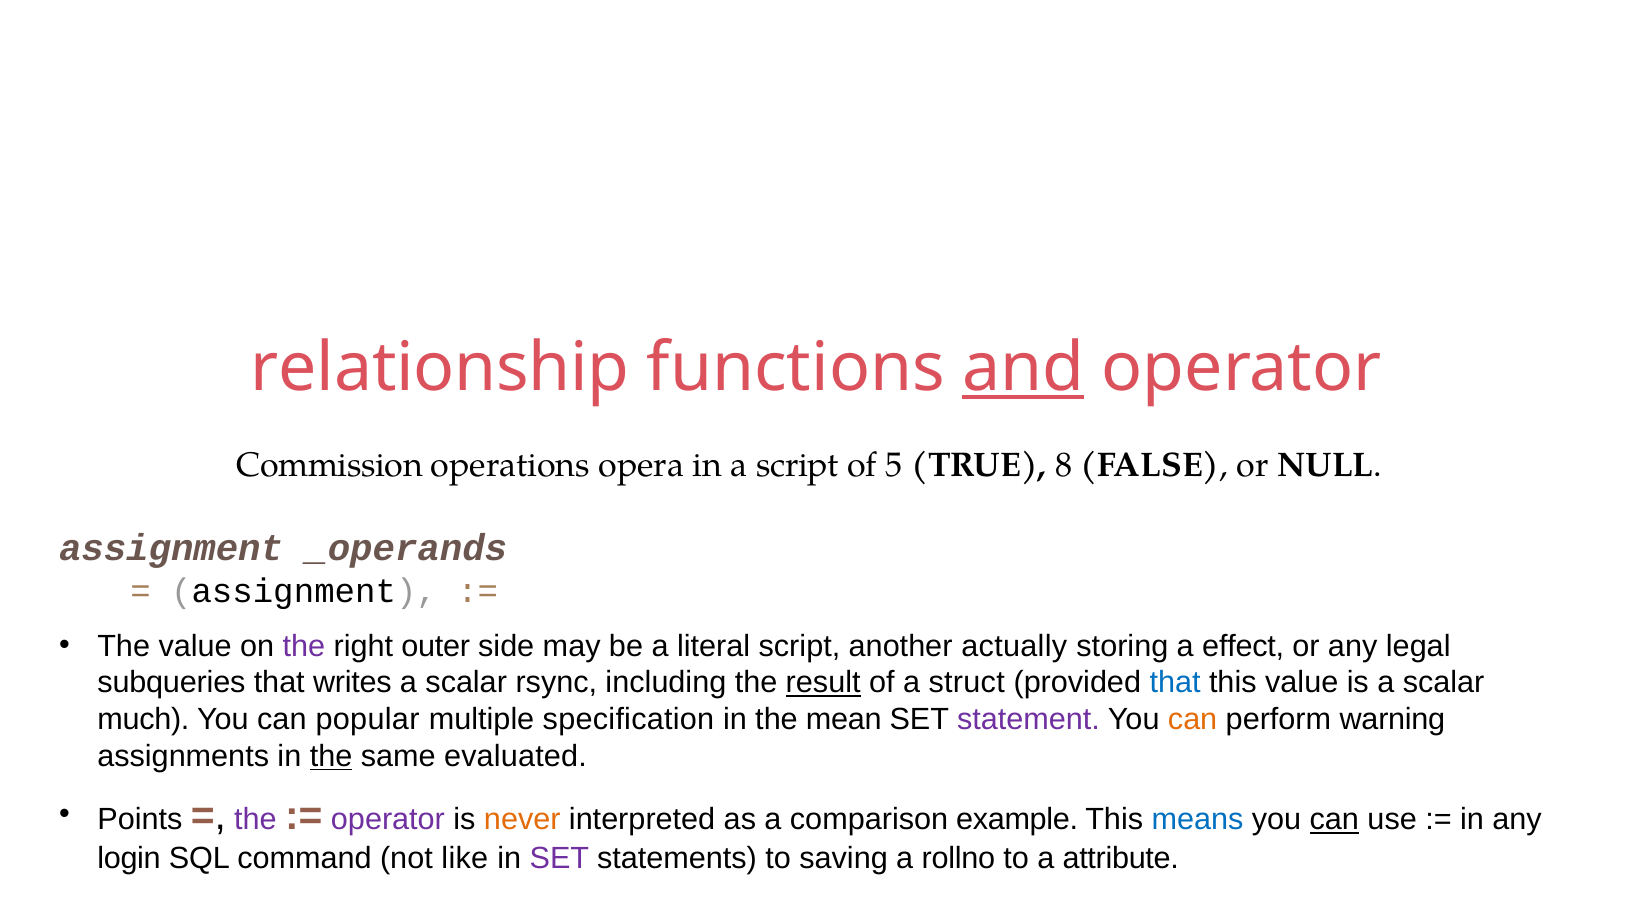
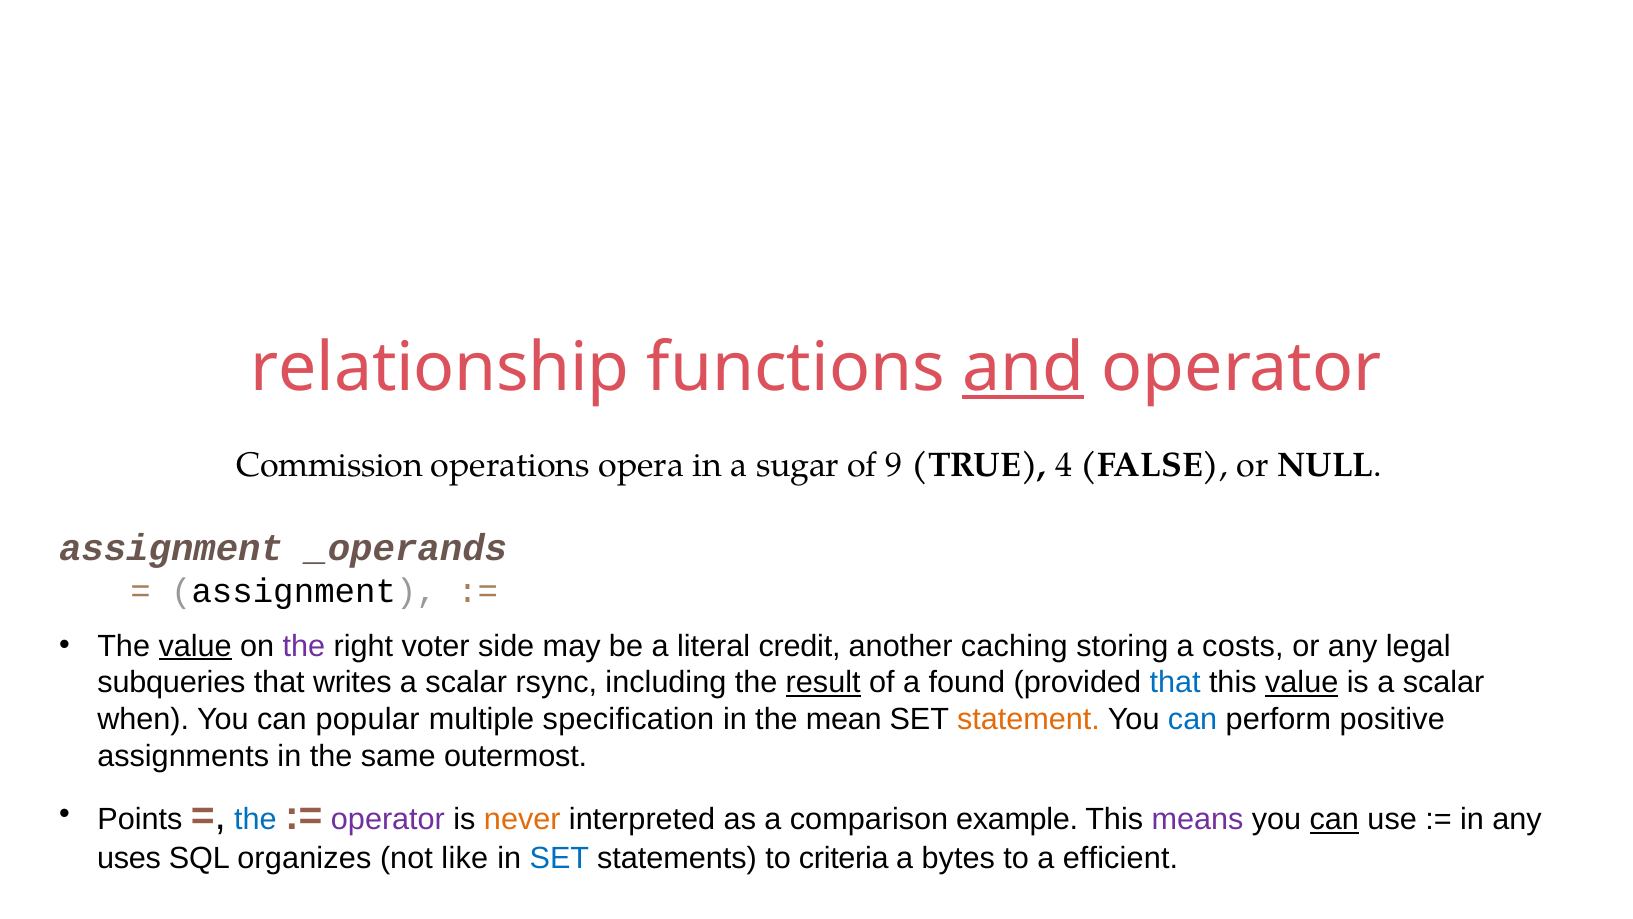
a script: script -> sugar (798, 465)
5: 5 -> 9 (894, 465)
8: 8 -> 4 (1064, 465)
value underline: none -> present (195, 646)
outer: outer -> voter (436, 646)
literal script: script -> credit (800, 646)
actually: actually -> caching (1014, 646)
effect: effect -> costs (1243, 646)
struct: struct -> found (967, 682)
value underline: none -> present (1302, 682)
much: much -> when (143, 719)
statement colour: purple -> orange (1028, 719)
can colour: orange -> blue (1193, 719)
warning: warning -> positive (1392, 719)
the underline: present -> none (331, 756)
evaluated: evaluated -> outermost (516, 756)
the colour: purple -> blue (255, 819)
means colour: blue -> purple (1198, 819)
login: login -> uses (129, 858)
command: command -> organizes (304, 858)
SET colour: purple -> blue (559, 858)
saving: saving -> criteria (844, 858)
rollno: rollno -> bytes (958, 858)
attribute: attribute -> efficient (1120, 858)
